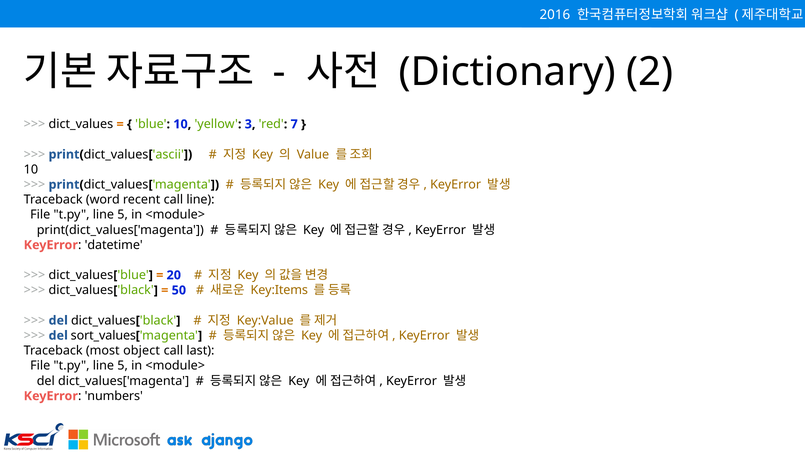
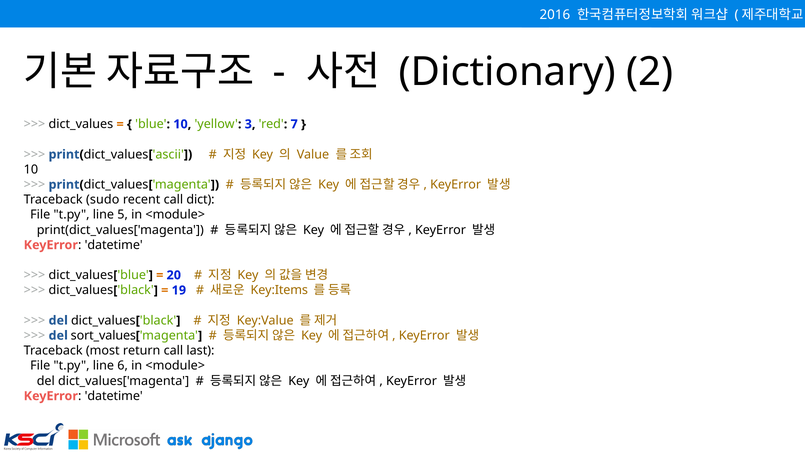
word: word -> sudo (103, 200)
call line: line -> dict (201, 200)
50: 50 -> 19 (179, 290)
object: object -> return (142, 351)
5: 5 -> 6 (123, 366)
numbers: numbers -> datetime (114, 396)
